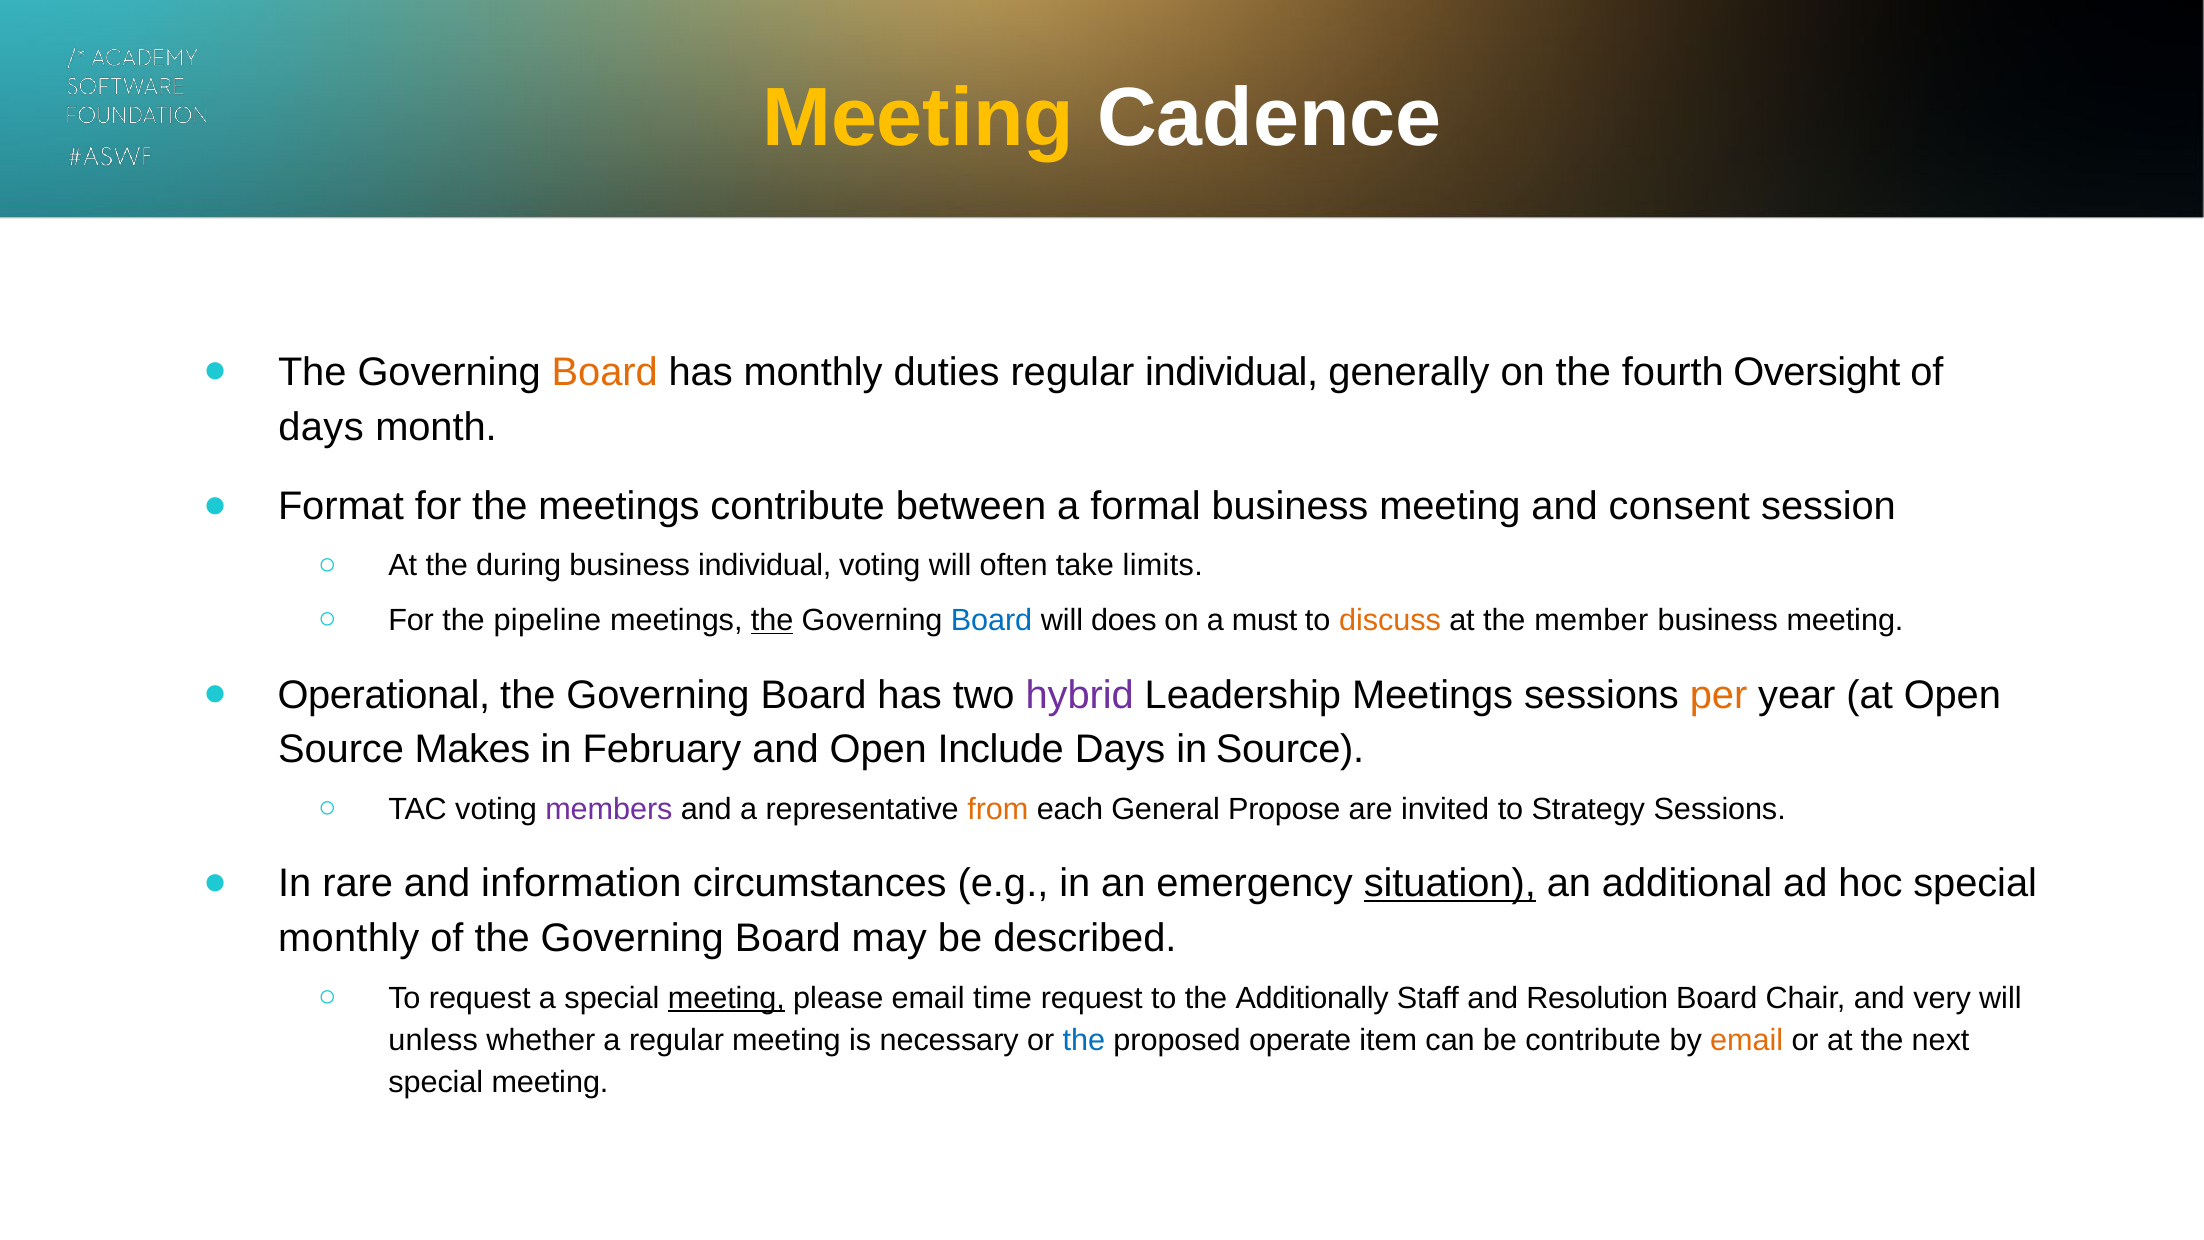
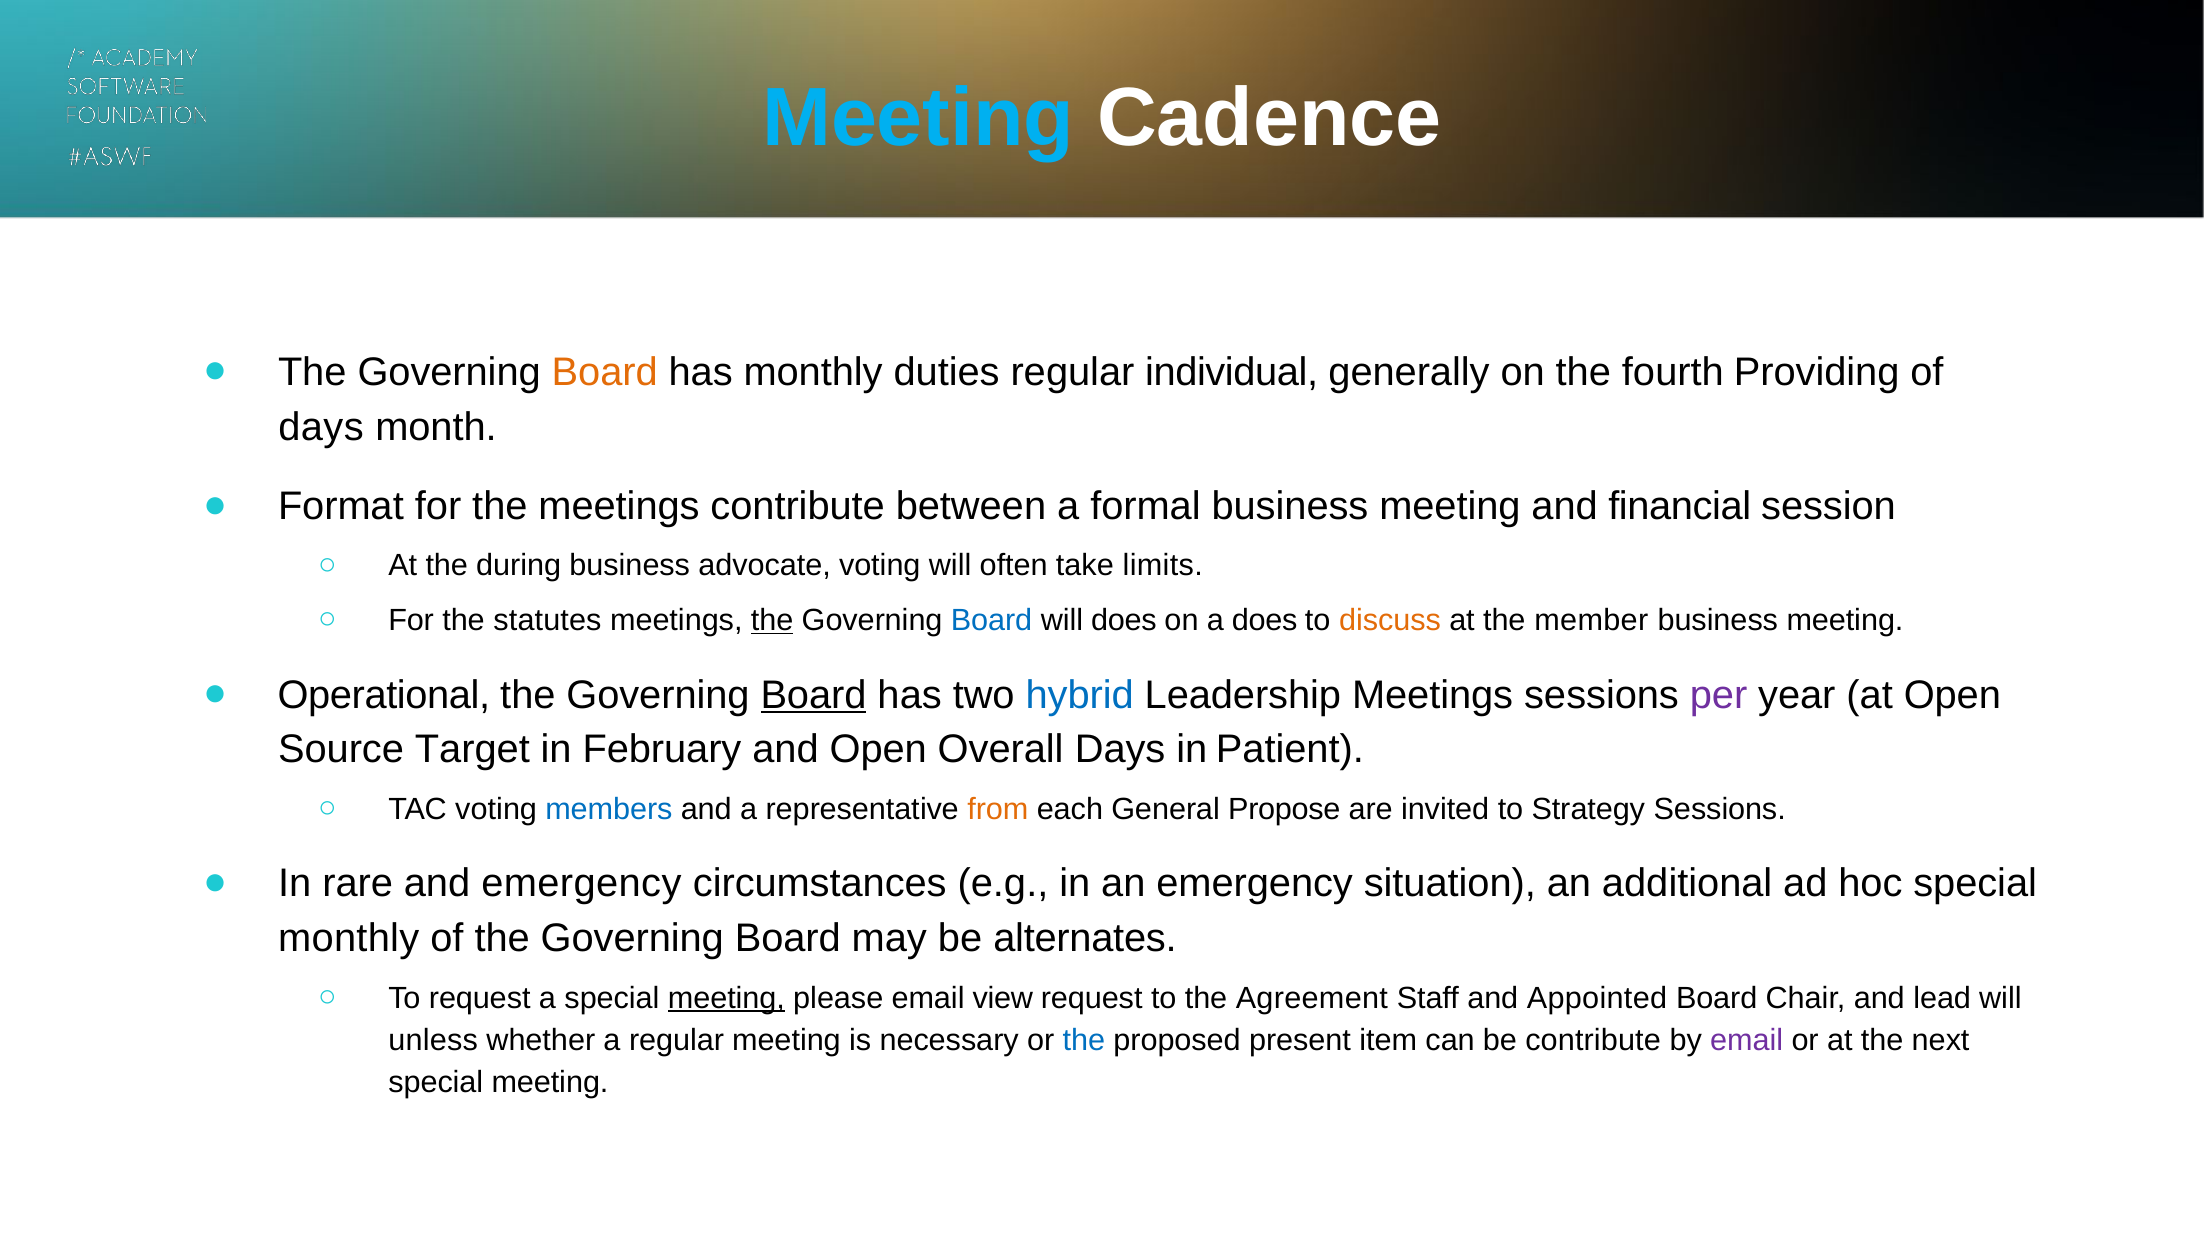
Meeting colour: yellow -> light blue (918, 118)
Oversight: Oversight -> Providing (1817, 372)
consent: consent -> financial (1680, 506)
business individual: individual -> advocate (765, 566)
pipeline: pipeline -> statutes (548, 620)
a must: must -> does (1265, 620)
Board underline: none -> present (814, 695)
hybrid colour: purple -> blue (1080, 695)
per colour: orange -> purple (1719, 695)
Makes: Makes -> Target (472, 750)
Include: Include -> Overall (1001, 750)
in Source: Source -> Patient (1290, 750)
members colour: purple -> blue (609, 809)
and information: information -> emergency (581, 884)
situation underline: present -> none (1450, 884)
described: described -> alternates (1085, 938)
time: time -> view (1003, 998)
Additionally: Additionally -> Agreement (1312, 998)
Resolution: Resolution -> Appointed (1597, 998)
very: very -> lead (1942, 998)
operate: operate -> present (1300, 1040)
email colour: orange -> purple (1747, 1040)
